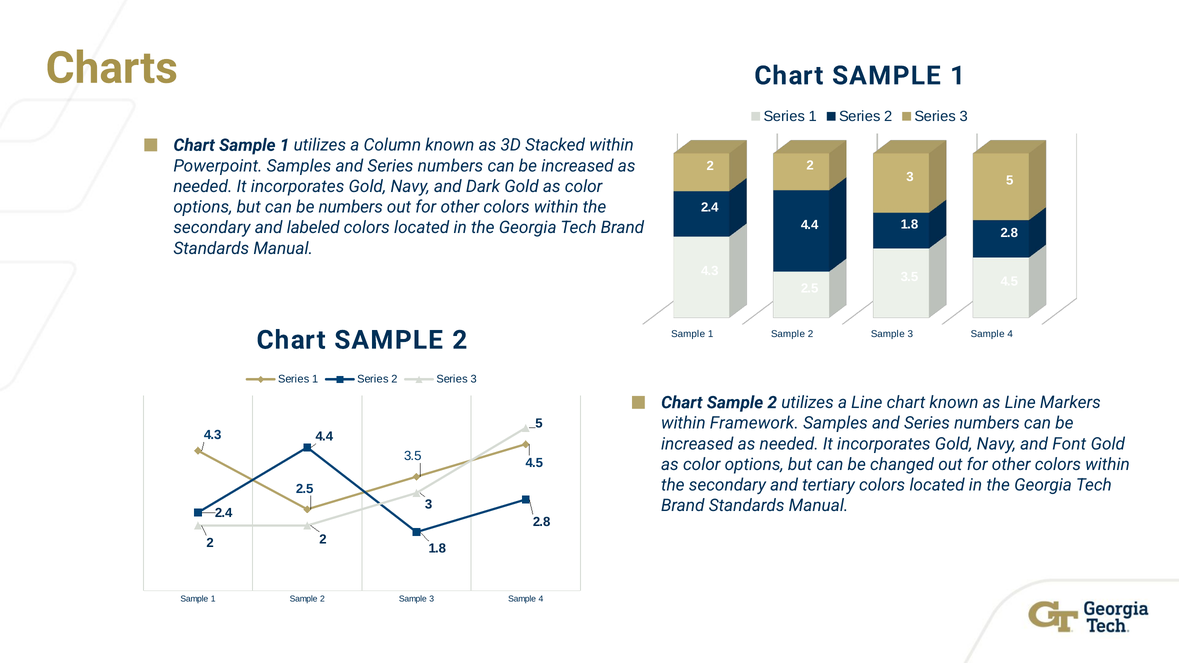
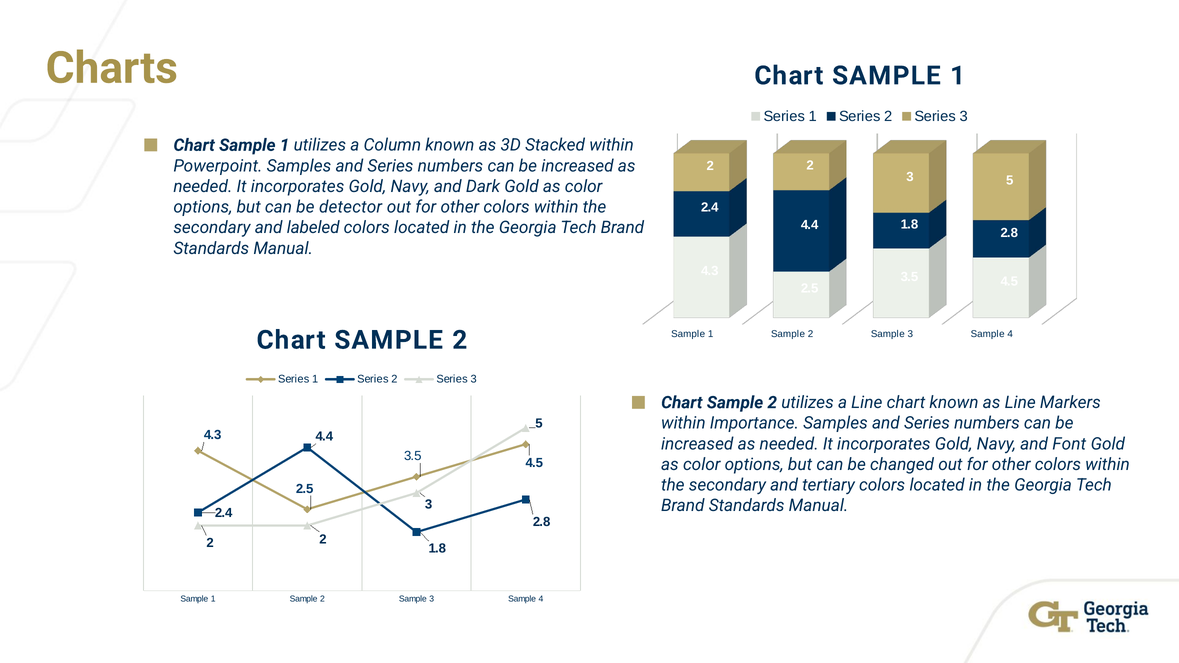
be numbers: numbers -> detector (351, 207)
Framework: Framework -> Importance (754, 423)
